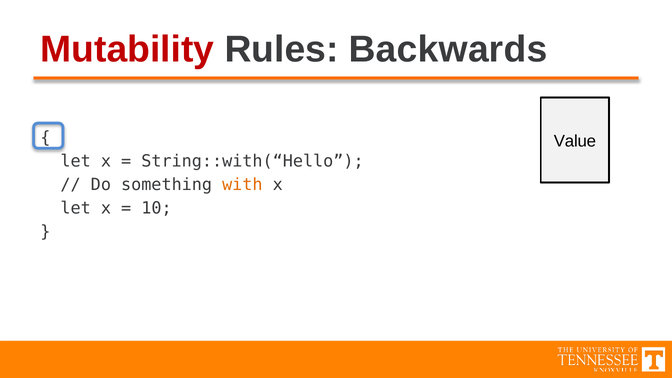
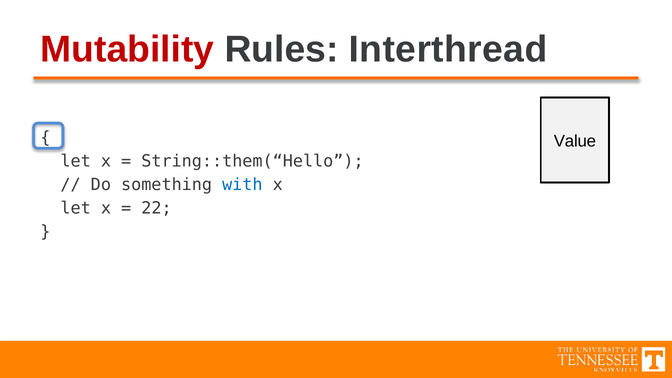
Backwards: Backwards -> Interthread (448, 49)
String::with(“Hello: String::with(“Hello -> String::them(“Hello (252, 161)
with colour: orange -> blue (242, 185)
10: 10 -> 22 (156, 208)
